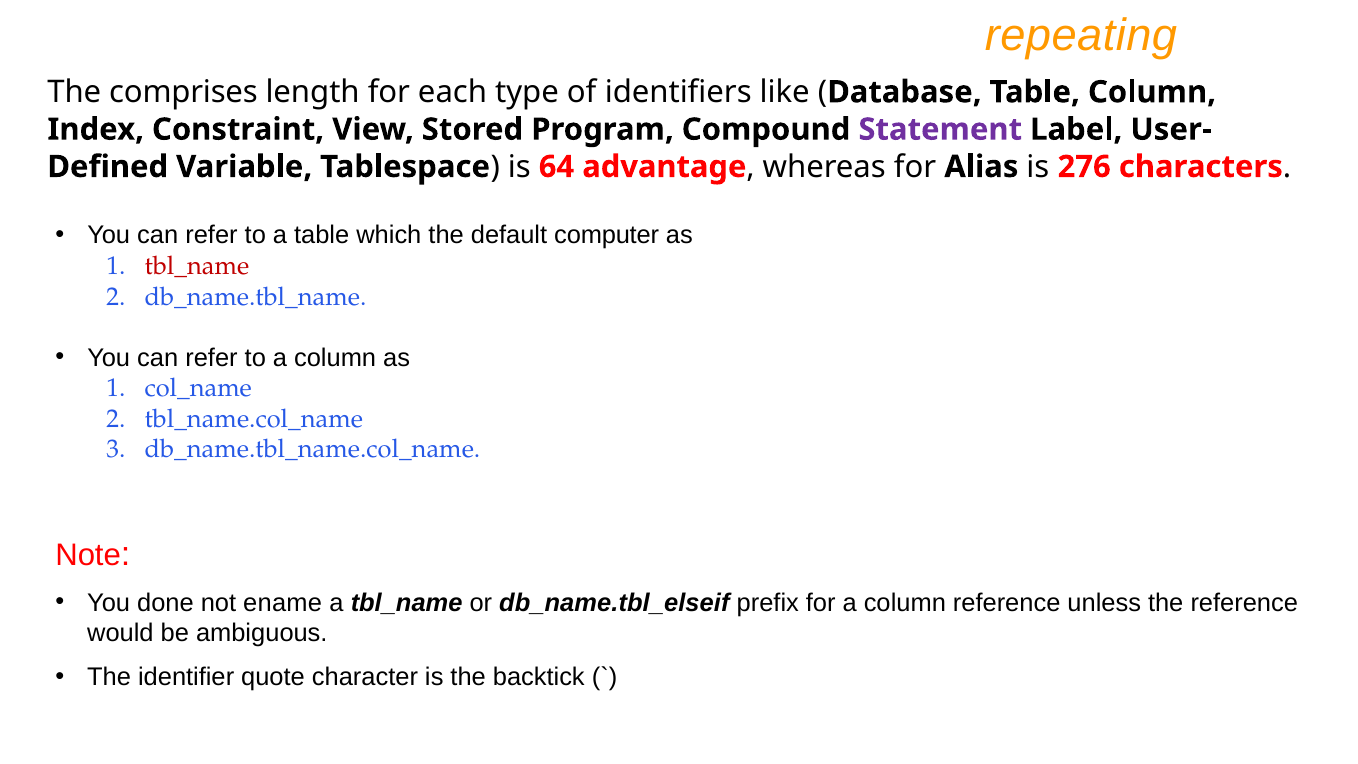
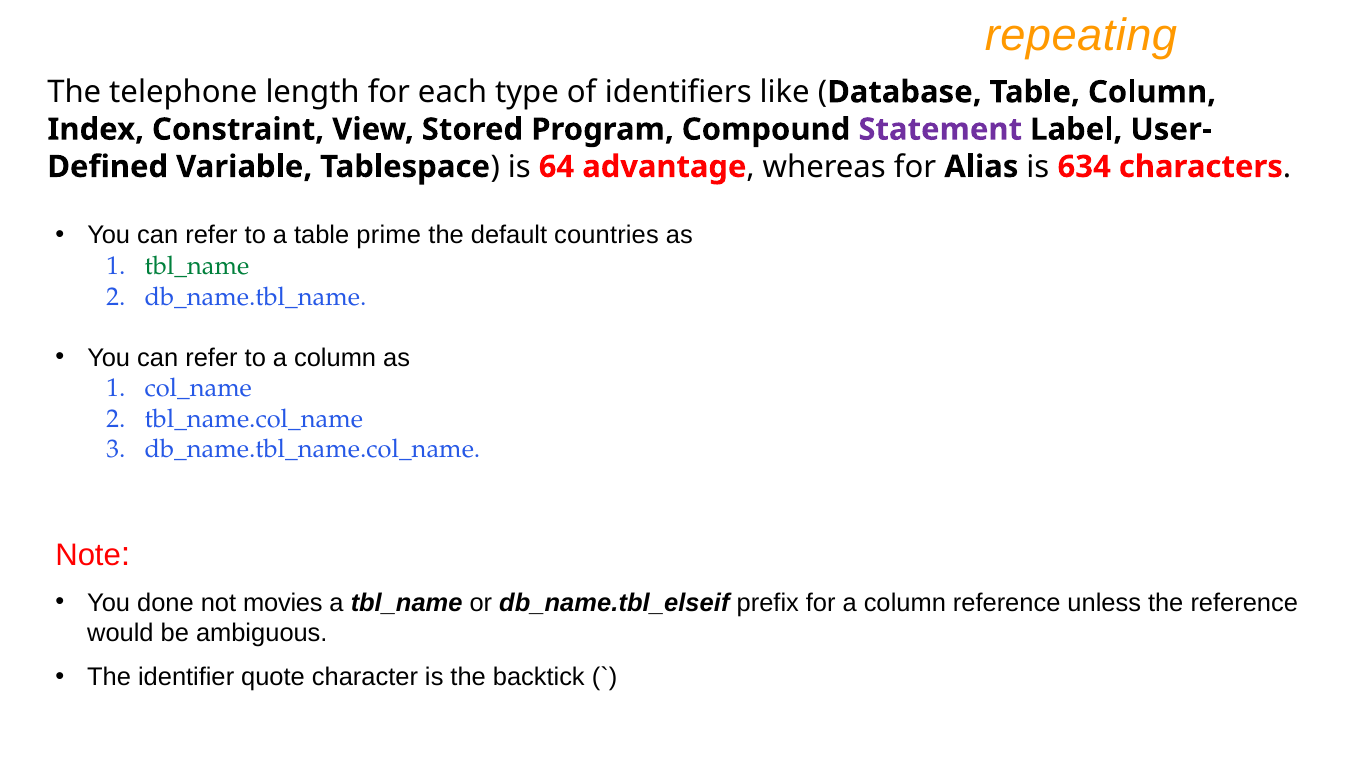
comprises: comprises -> telephone (183, 92)
276: 276 -> 634 (1084, 167)
which: which -> prime (389, 236)
computer: computer -> countries (606, 236)
tbl_name colour: red -> green (197, 266)
ename: ename -> movies (283, 603)
